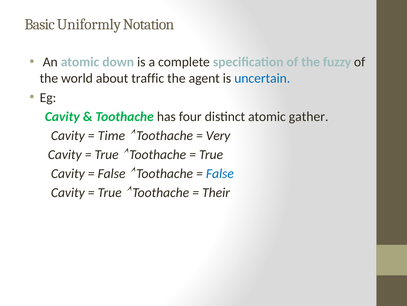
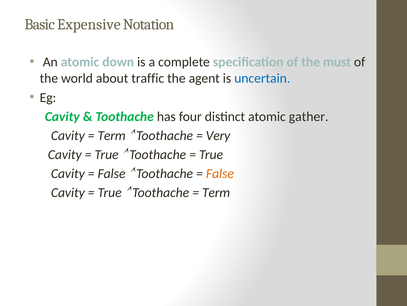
Uniformly: Uniformly -> Expensive (89, 24)
fuzzy: fuzzy -> must (337, 62)
Time: Time -> Term (112, 135)
False colour: blue -> orange (220, 173)
Their: Their -> Term (216, 192)
